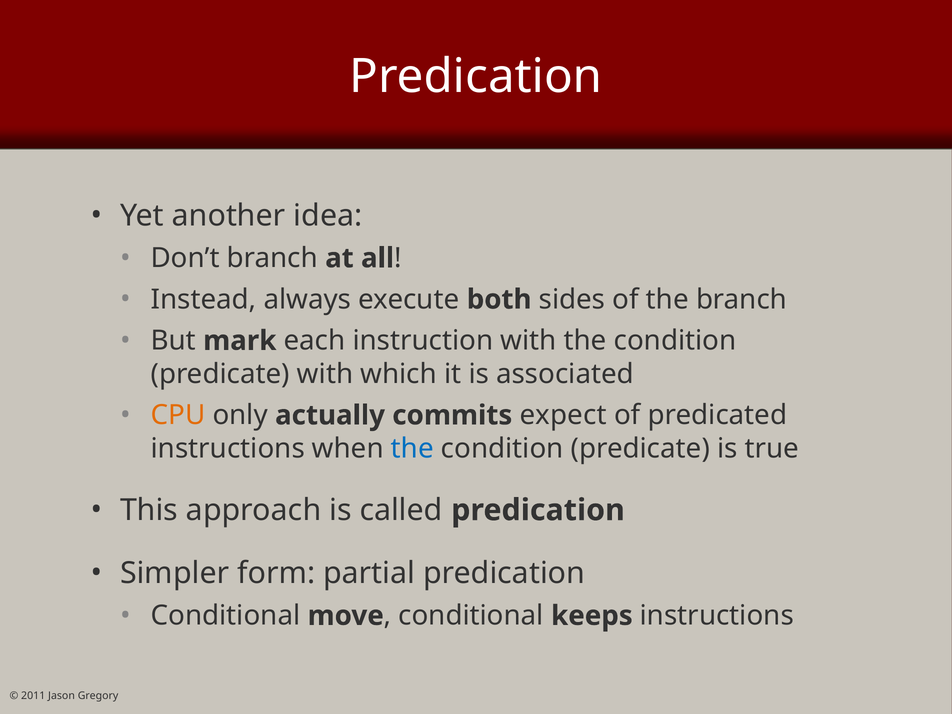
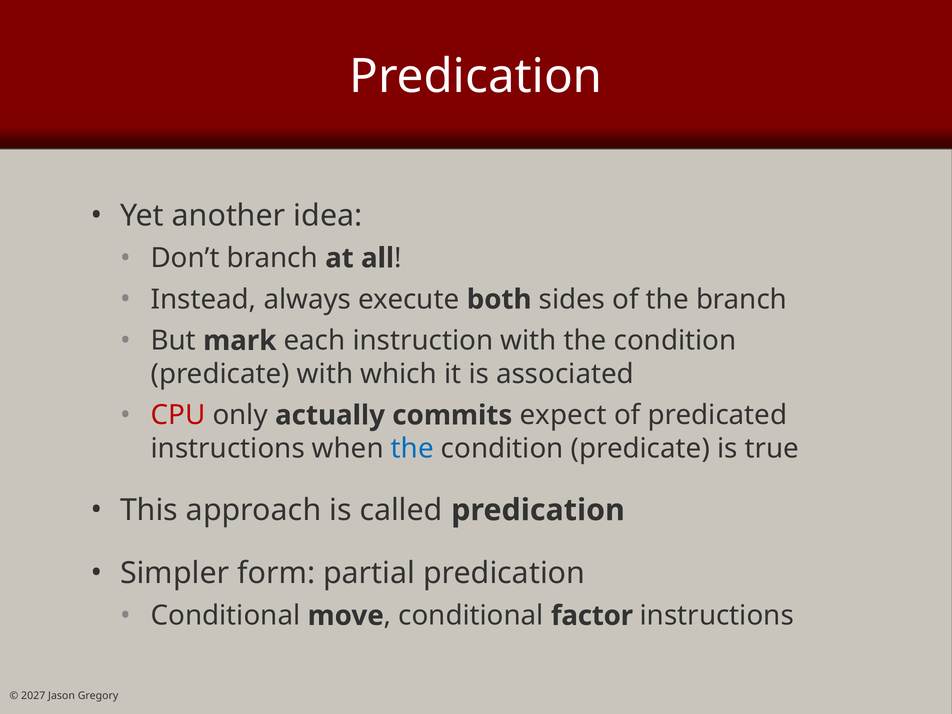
CPU colour: orange -> red (178, 415)
keeps: keeps -> factor (592, 616)
2011: 2011 -> 2027 (33, 696)
